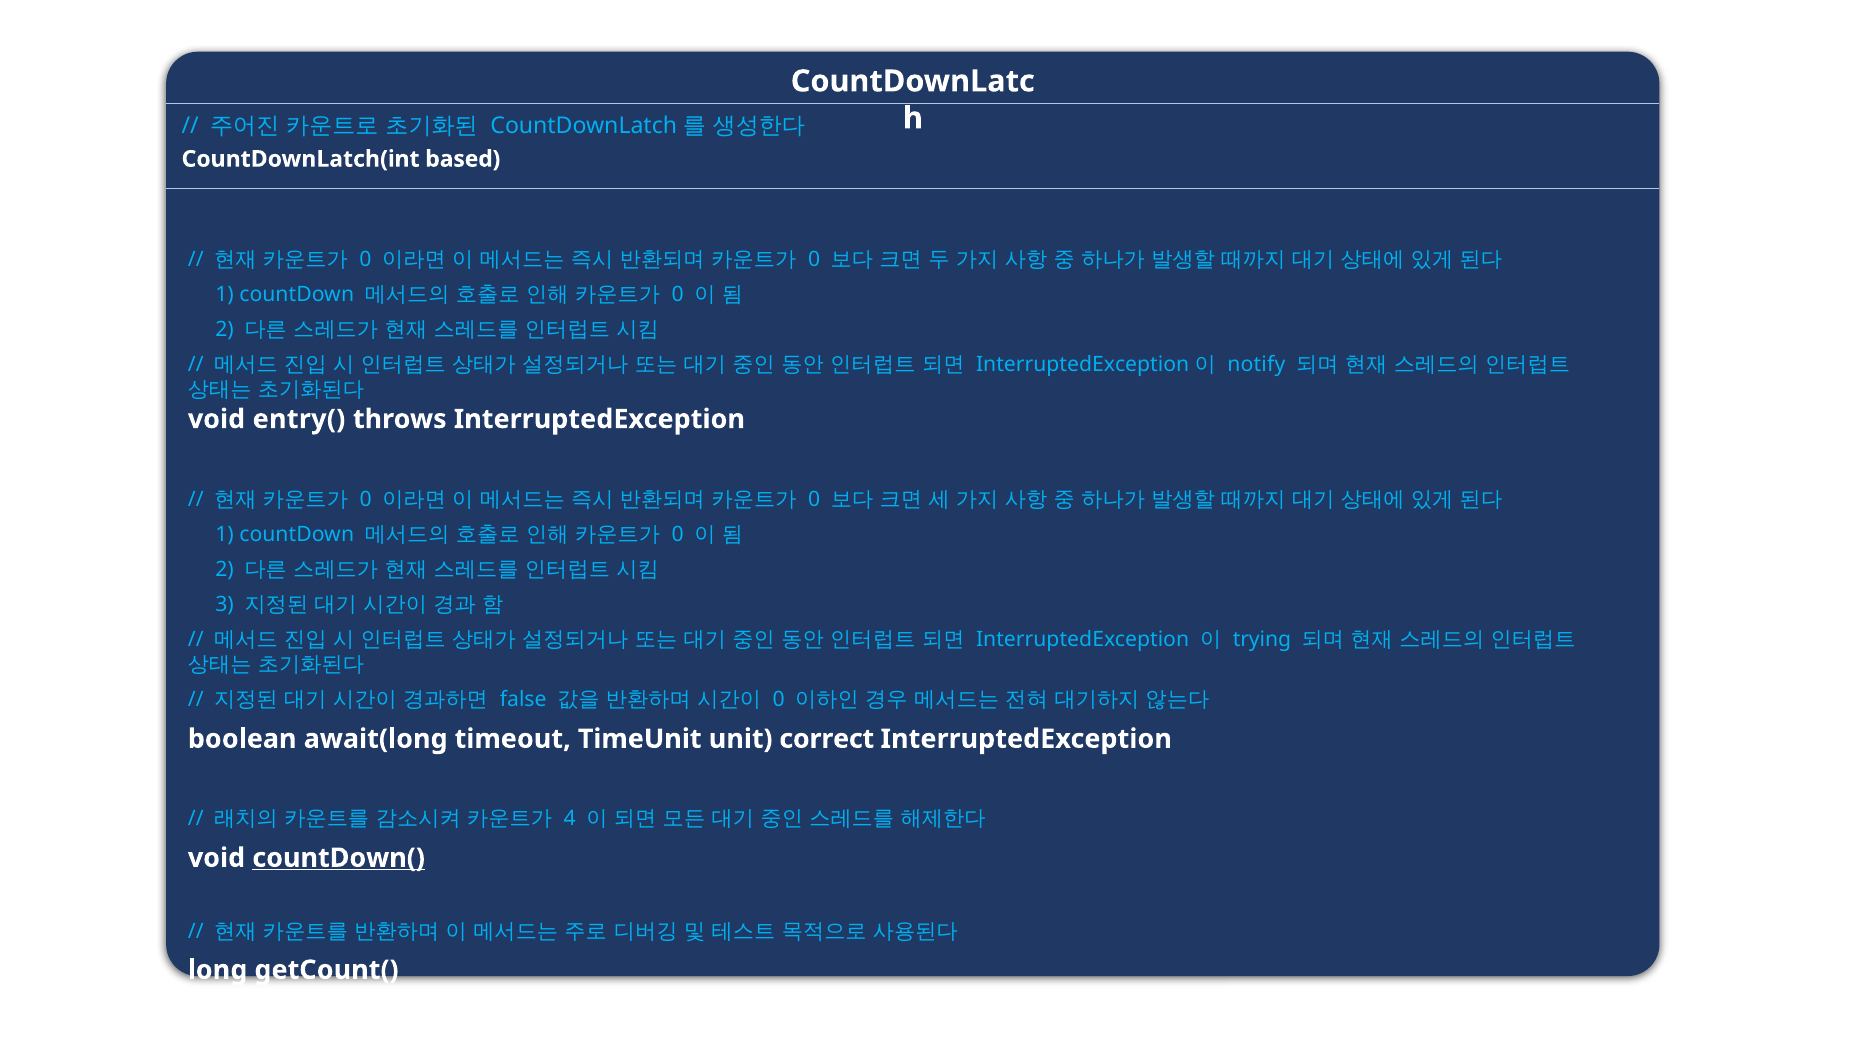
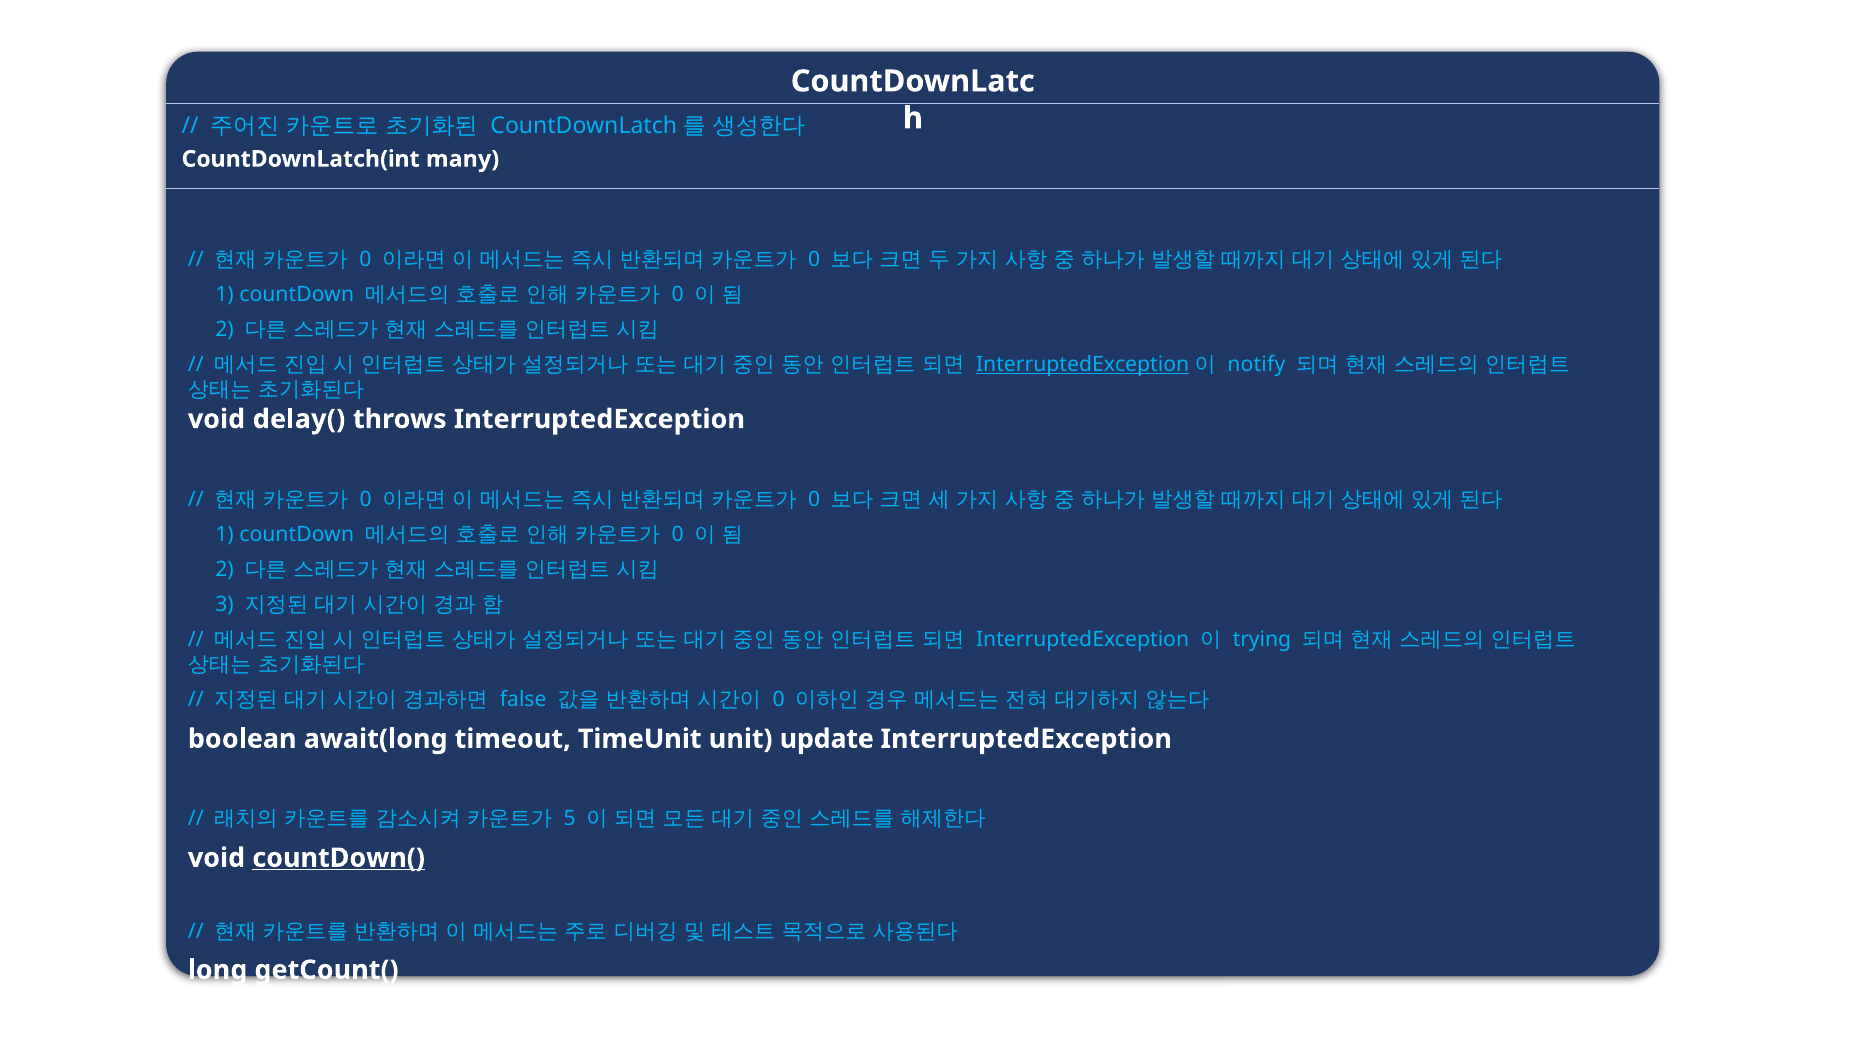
based: based -> many (463, 159)
InterruptedException underline: none -> present (1083, 364)
entry(: entry( -> delay( (299, 419)
correct: correct -> update (827, 739)
4: 4 -> 5 (570, 819)
